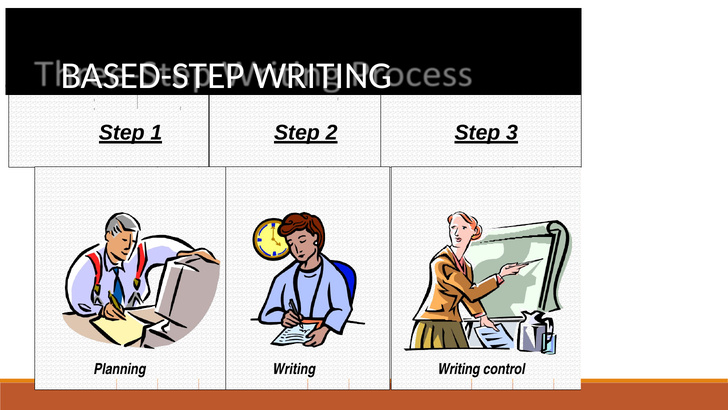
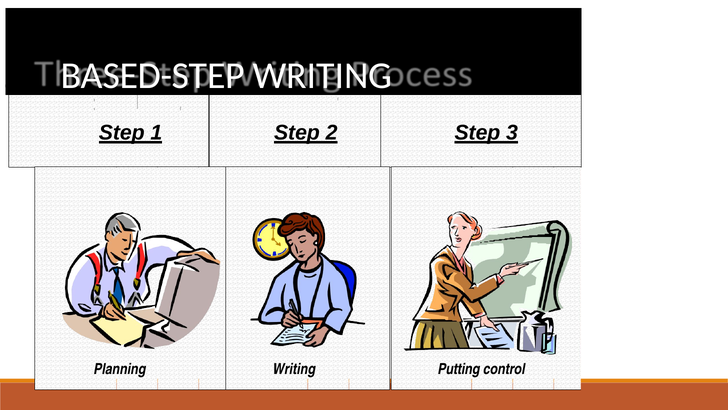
Writing Writing: Writing -> Putting (459, 369)
